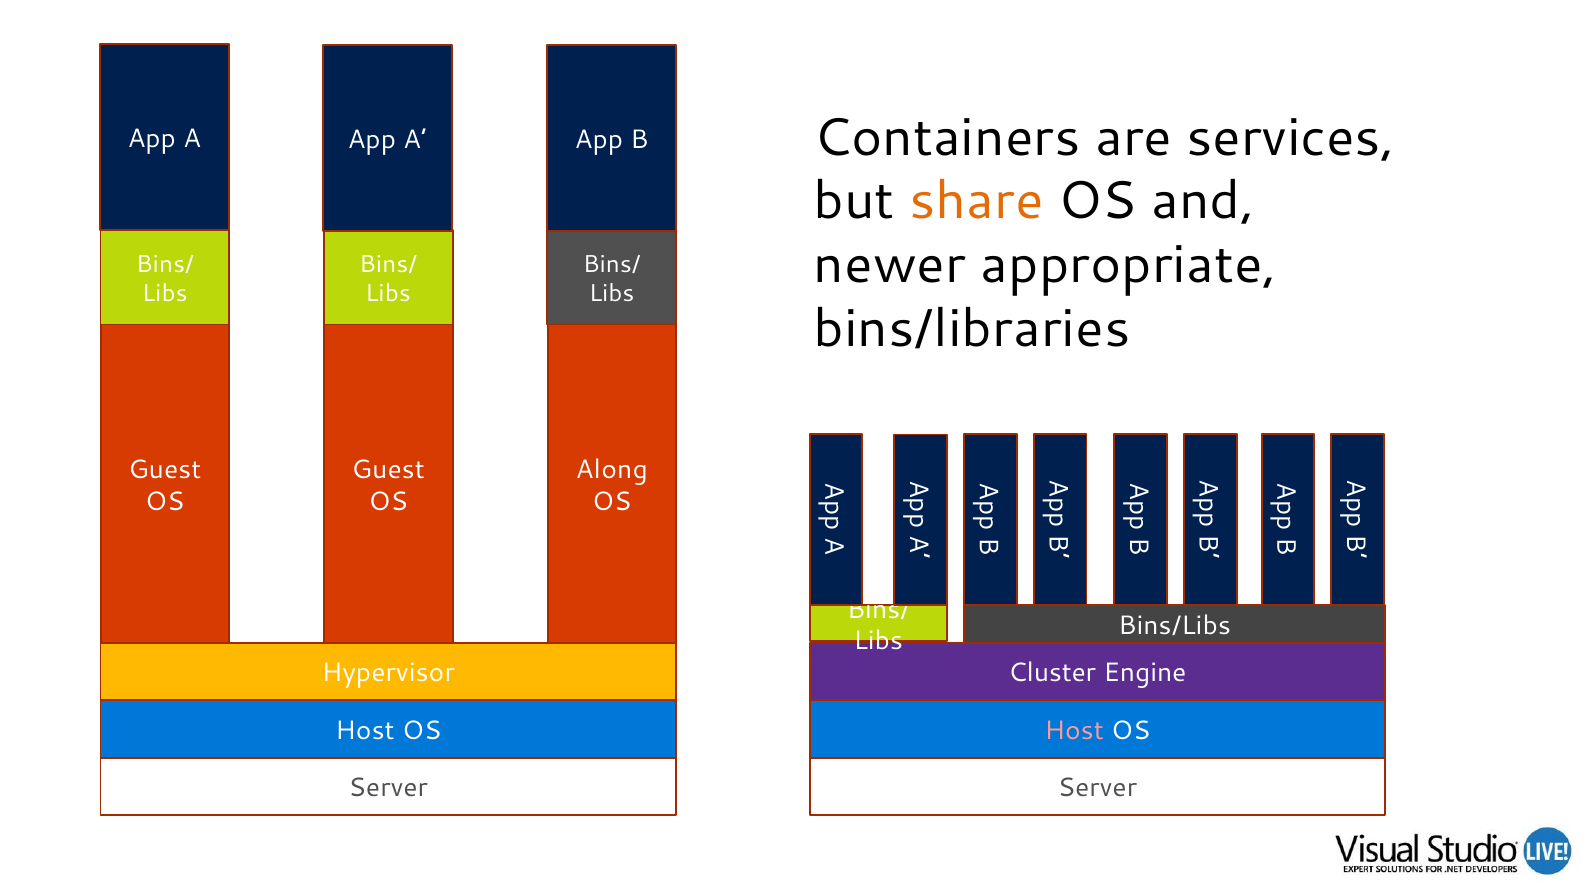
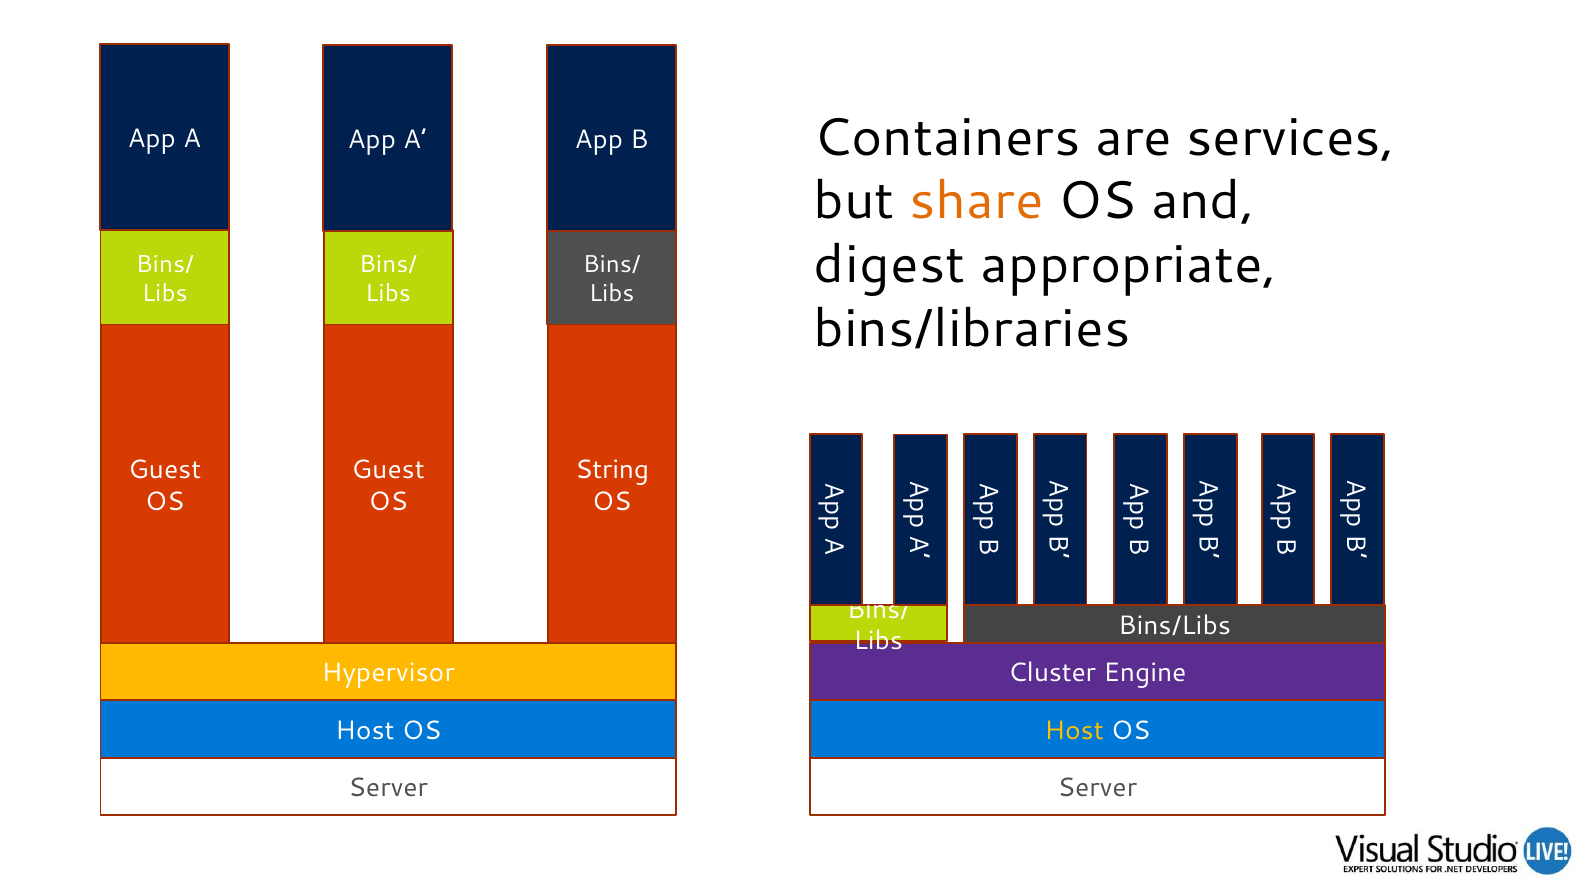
newer: newer -> digest (890, 265)
Along: Along -> String (612, 470)
Host colour: pink -> yellow (1074, 731)
